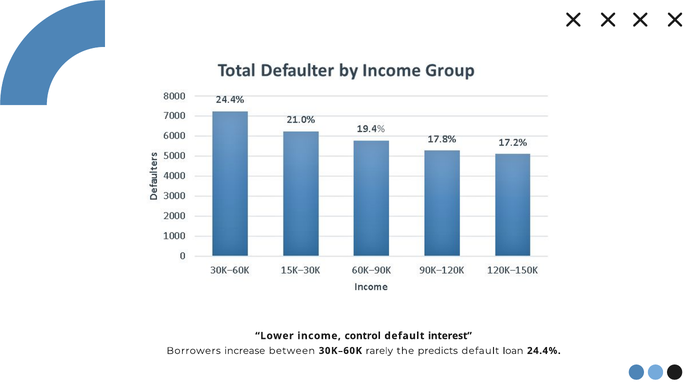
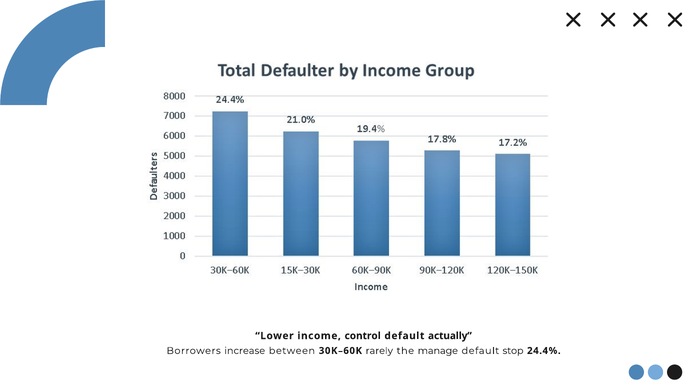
interest: interest -> actually (450, 335)
predicts: predicts -> manage (438, 350)
loan: loan -> stop (513, 350)
